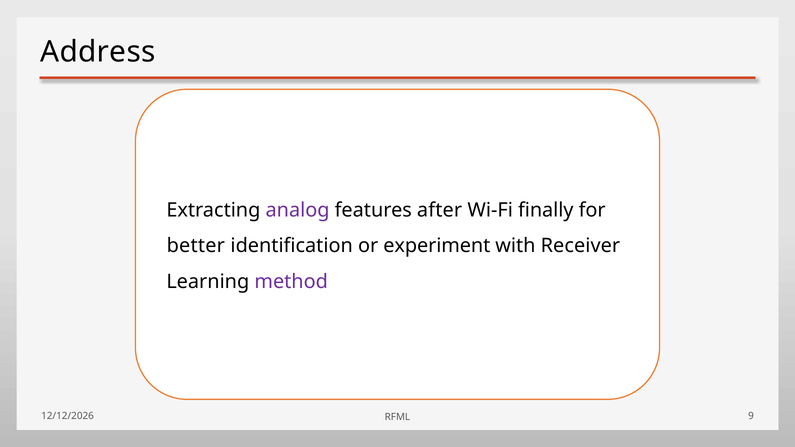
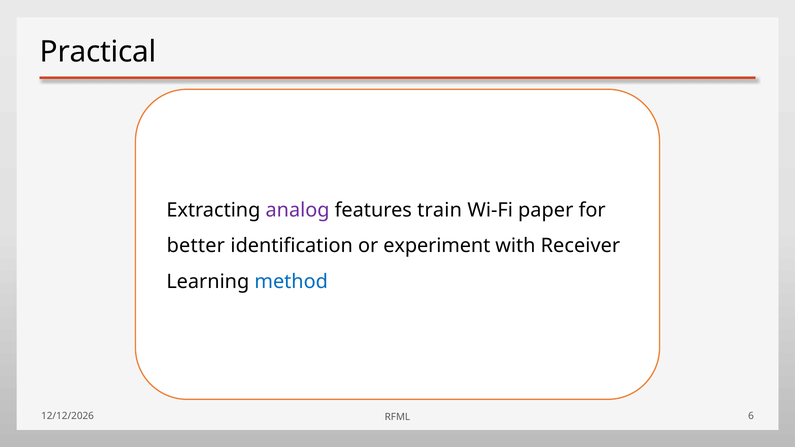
Address: Address -> Practical (98, 52)
after: after -> train (440, 210)
finally: finally -> paper (546, 210)
method colour: purple -> blue (291, 282)
9: 9 -> 6 (751, 416)
